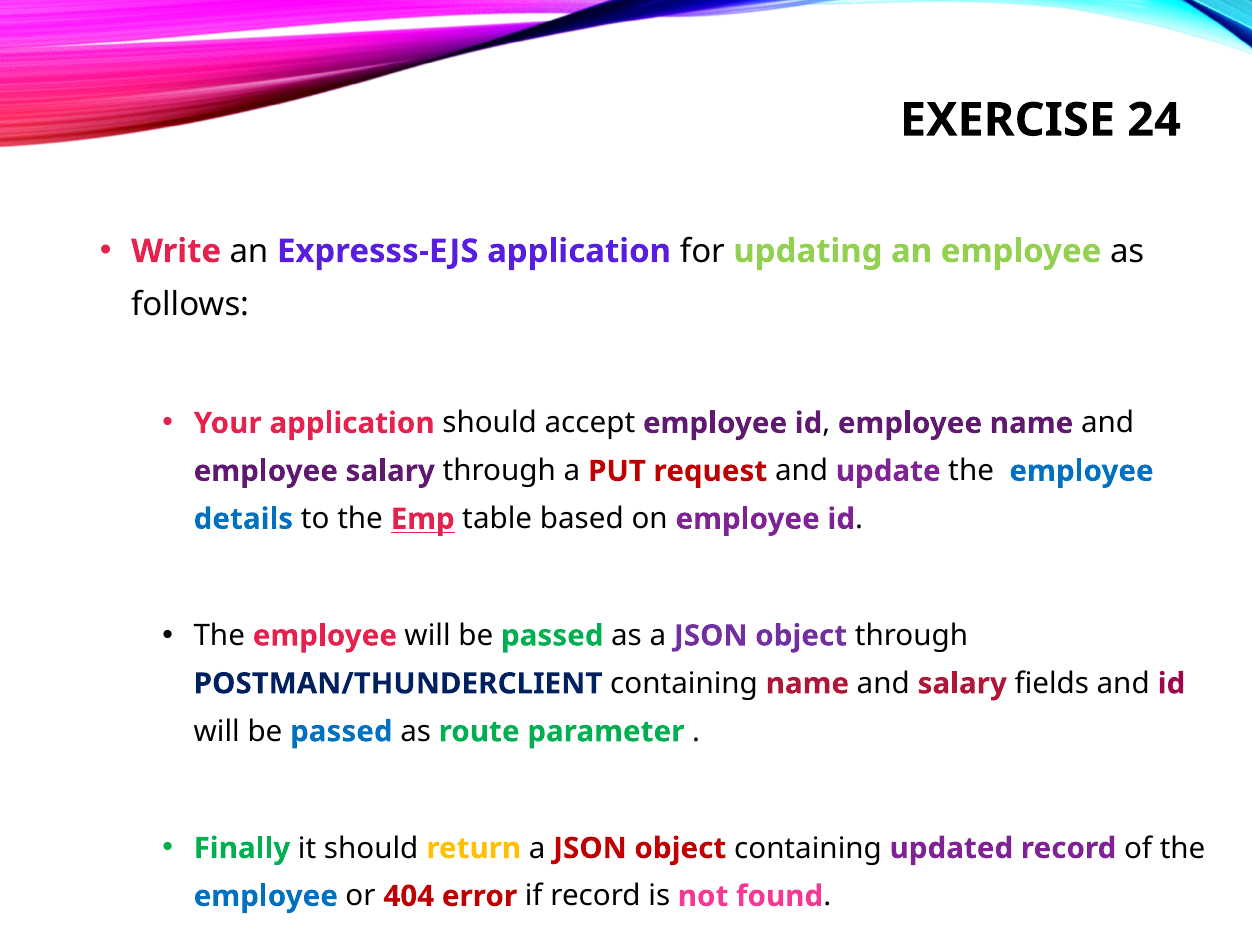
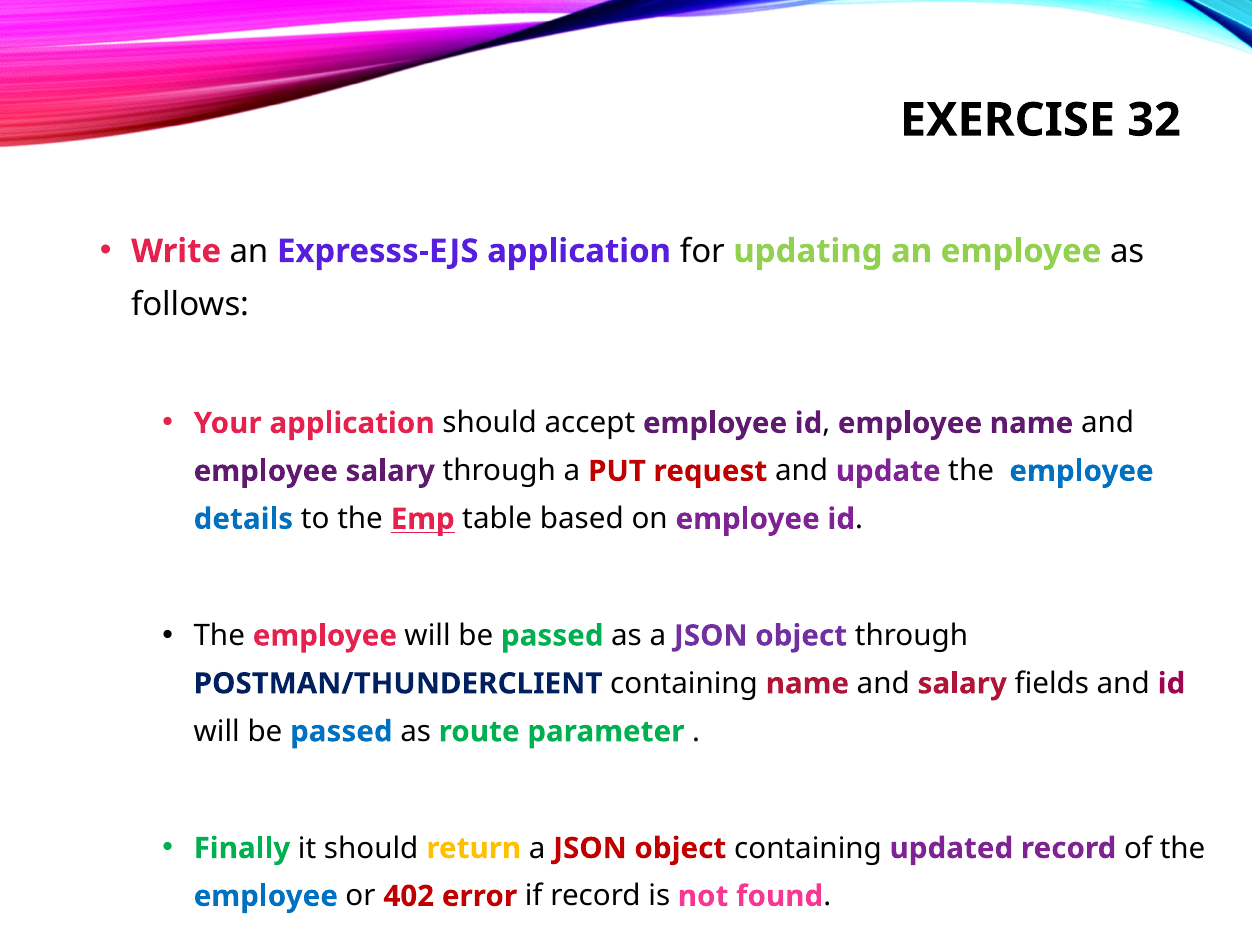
24: 24 -> 32 (1154, 120)
404: 404 -> 402 (409, 896)
